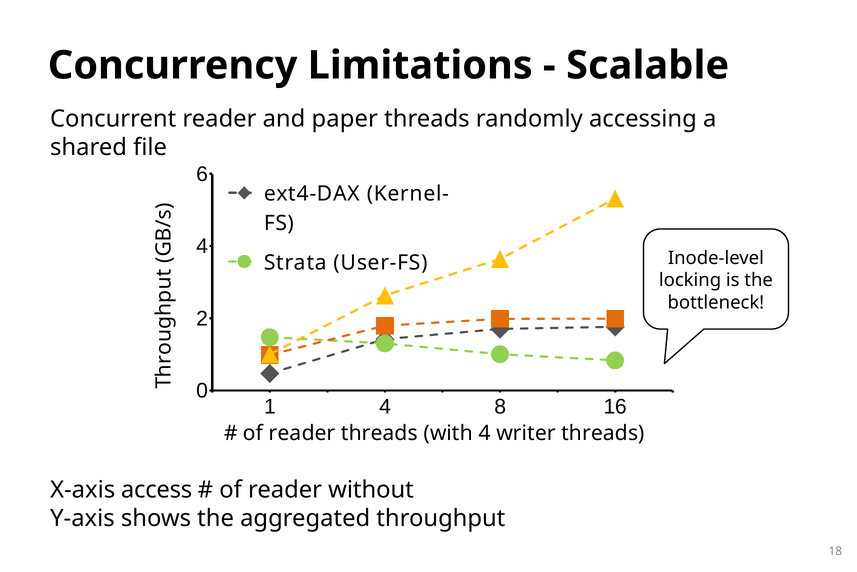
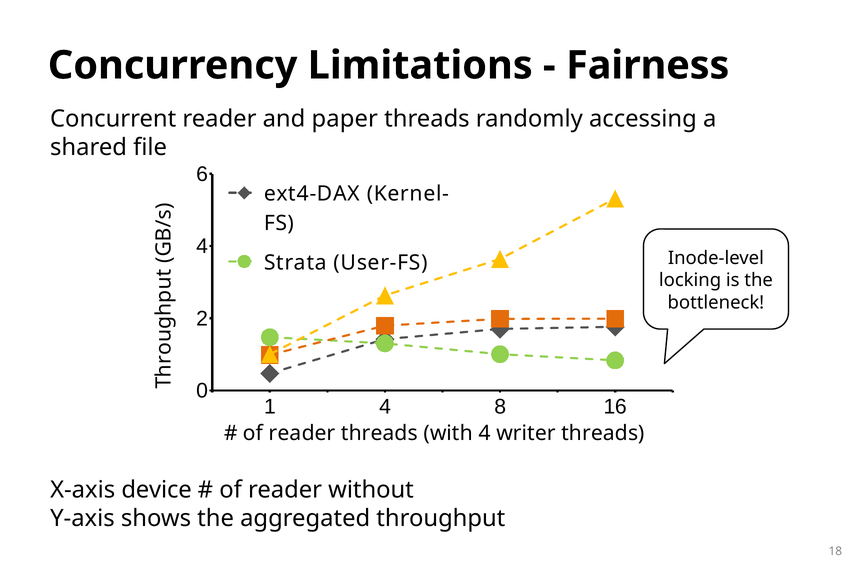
Scalable: Scalable -> Fairness (648, 65)
access: access -> device (157, 489)
